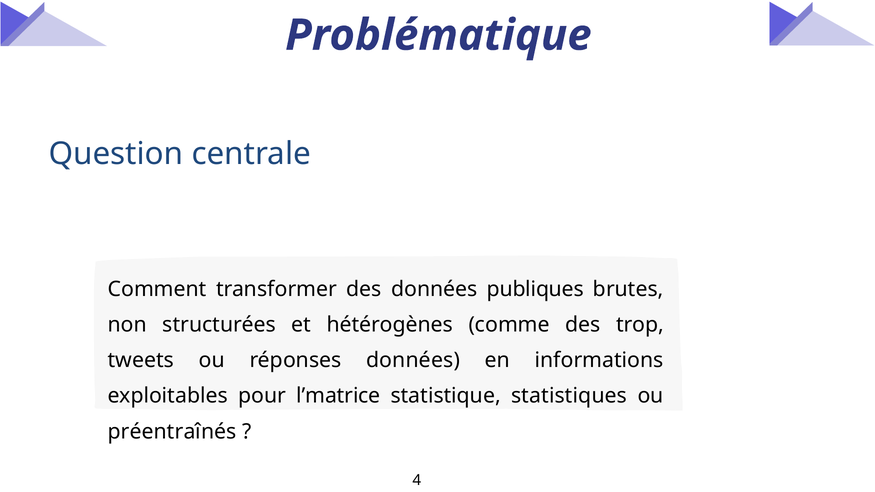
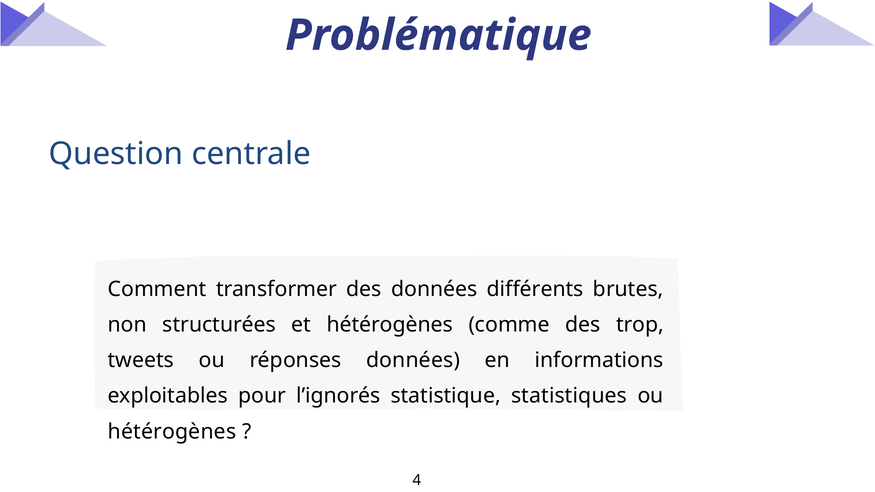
publiques: publiques -> différents (535, 290)
l’matrice: l’matrice -> l’ignorés (338, 396)
préentraînés: préentraînés -> hétérogènes (172, 432)
